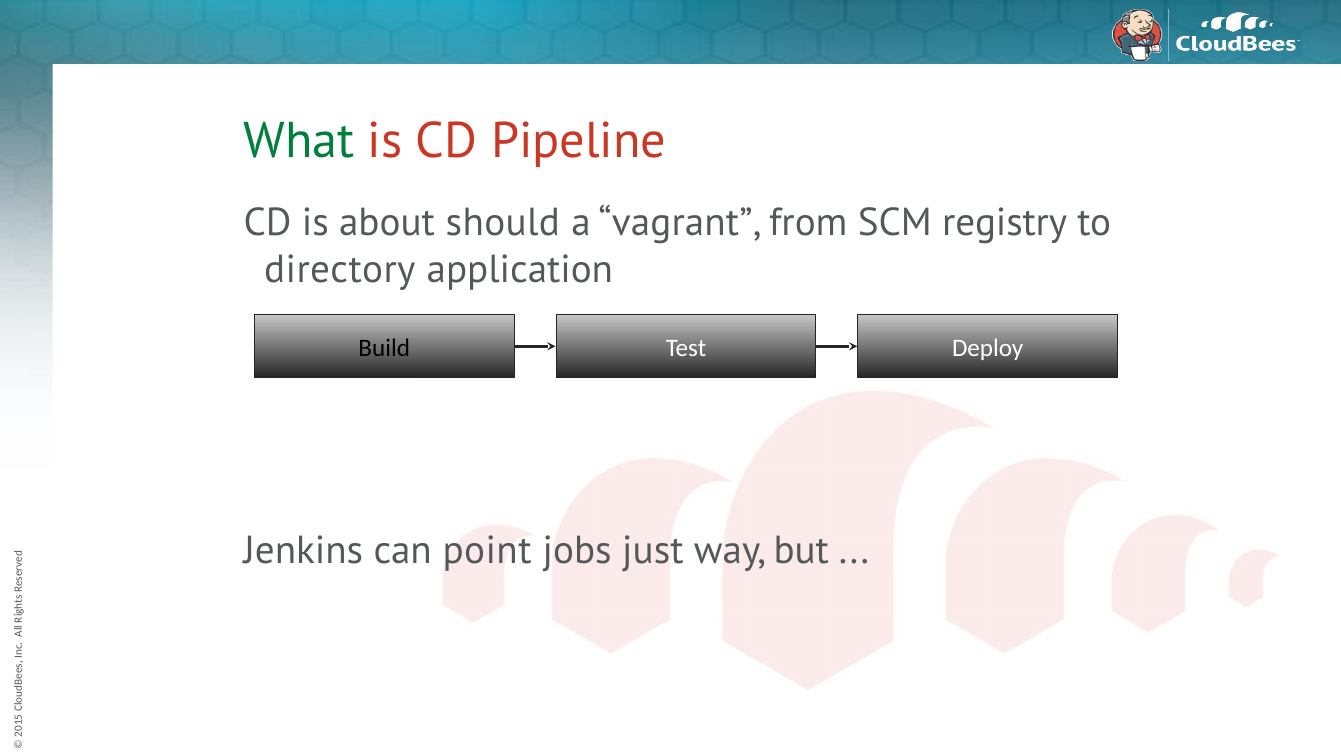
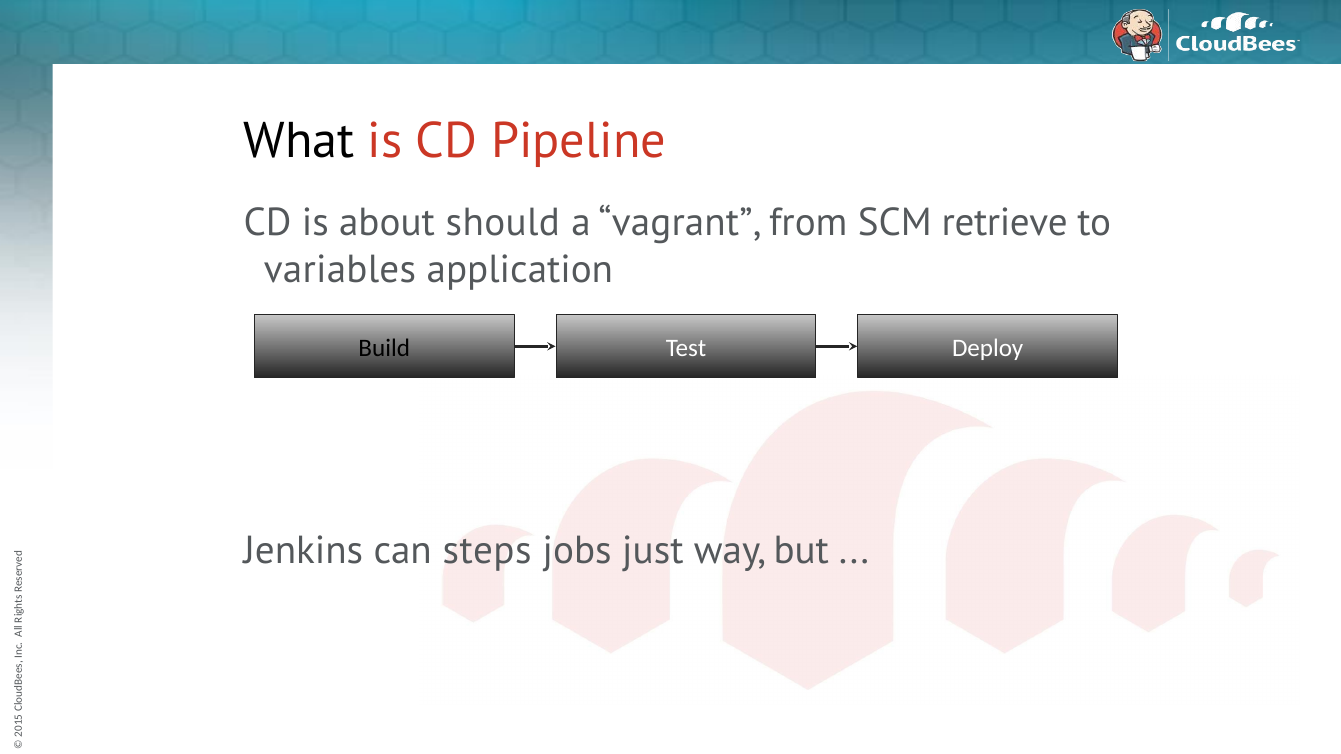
What colour: green -> black (299, 141)
registry: registry -> retrieve (1005, 222)
directory: directory -> variables (340, 269)
point: point -> steps (487, 551)
